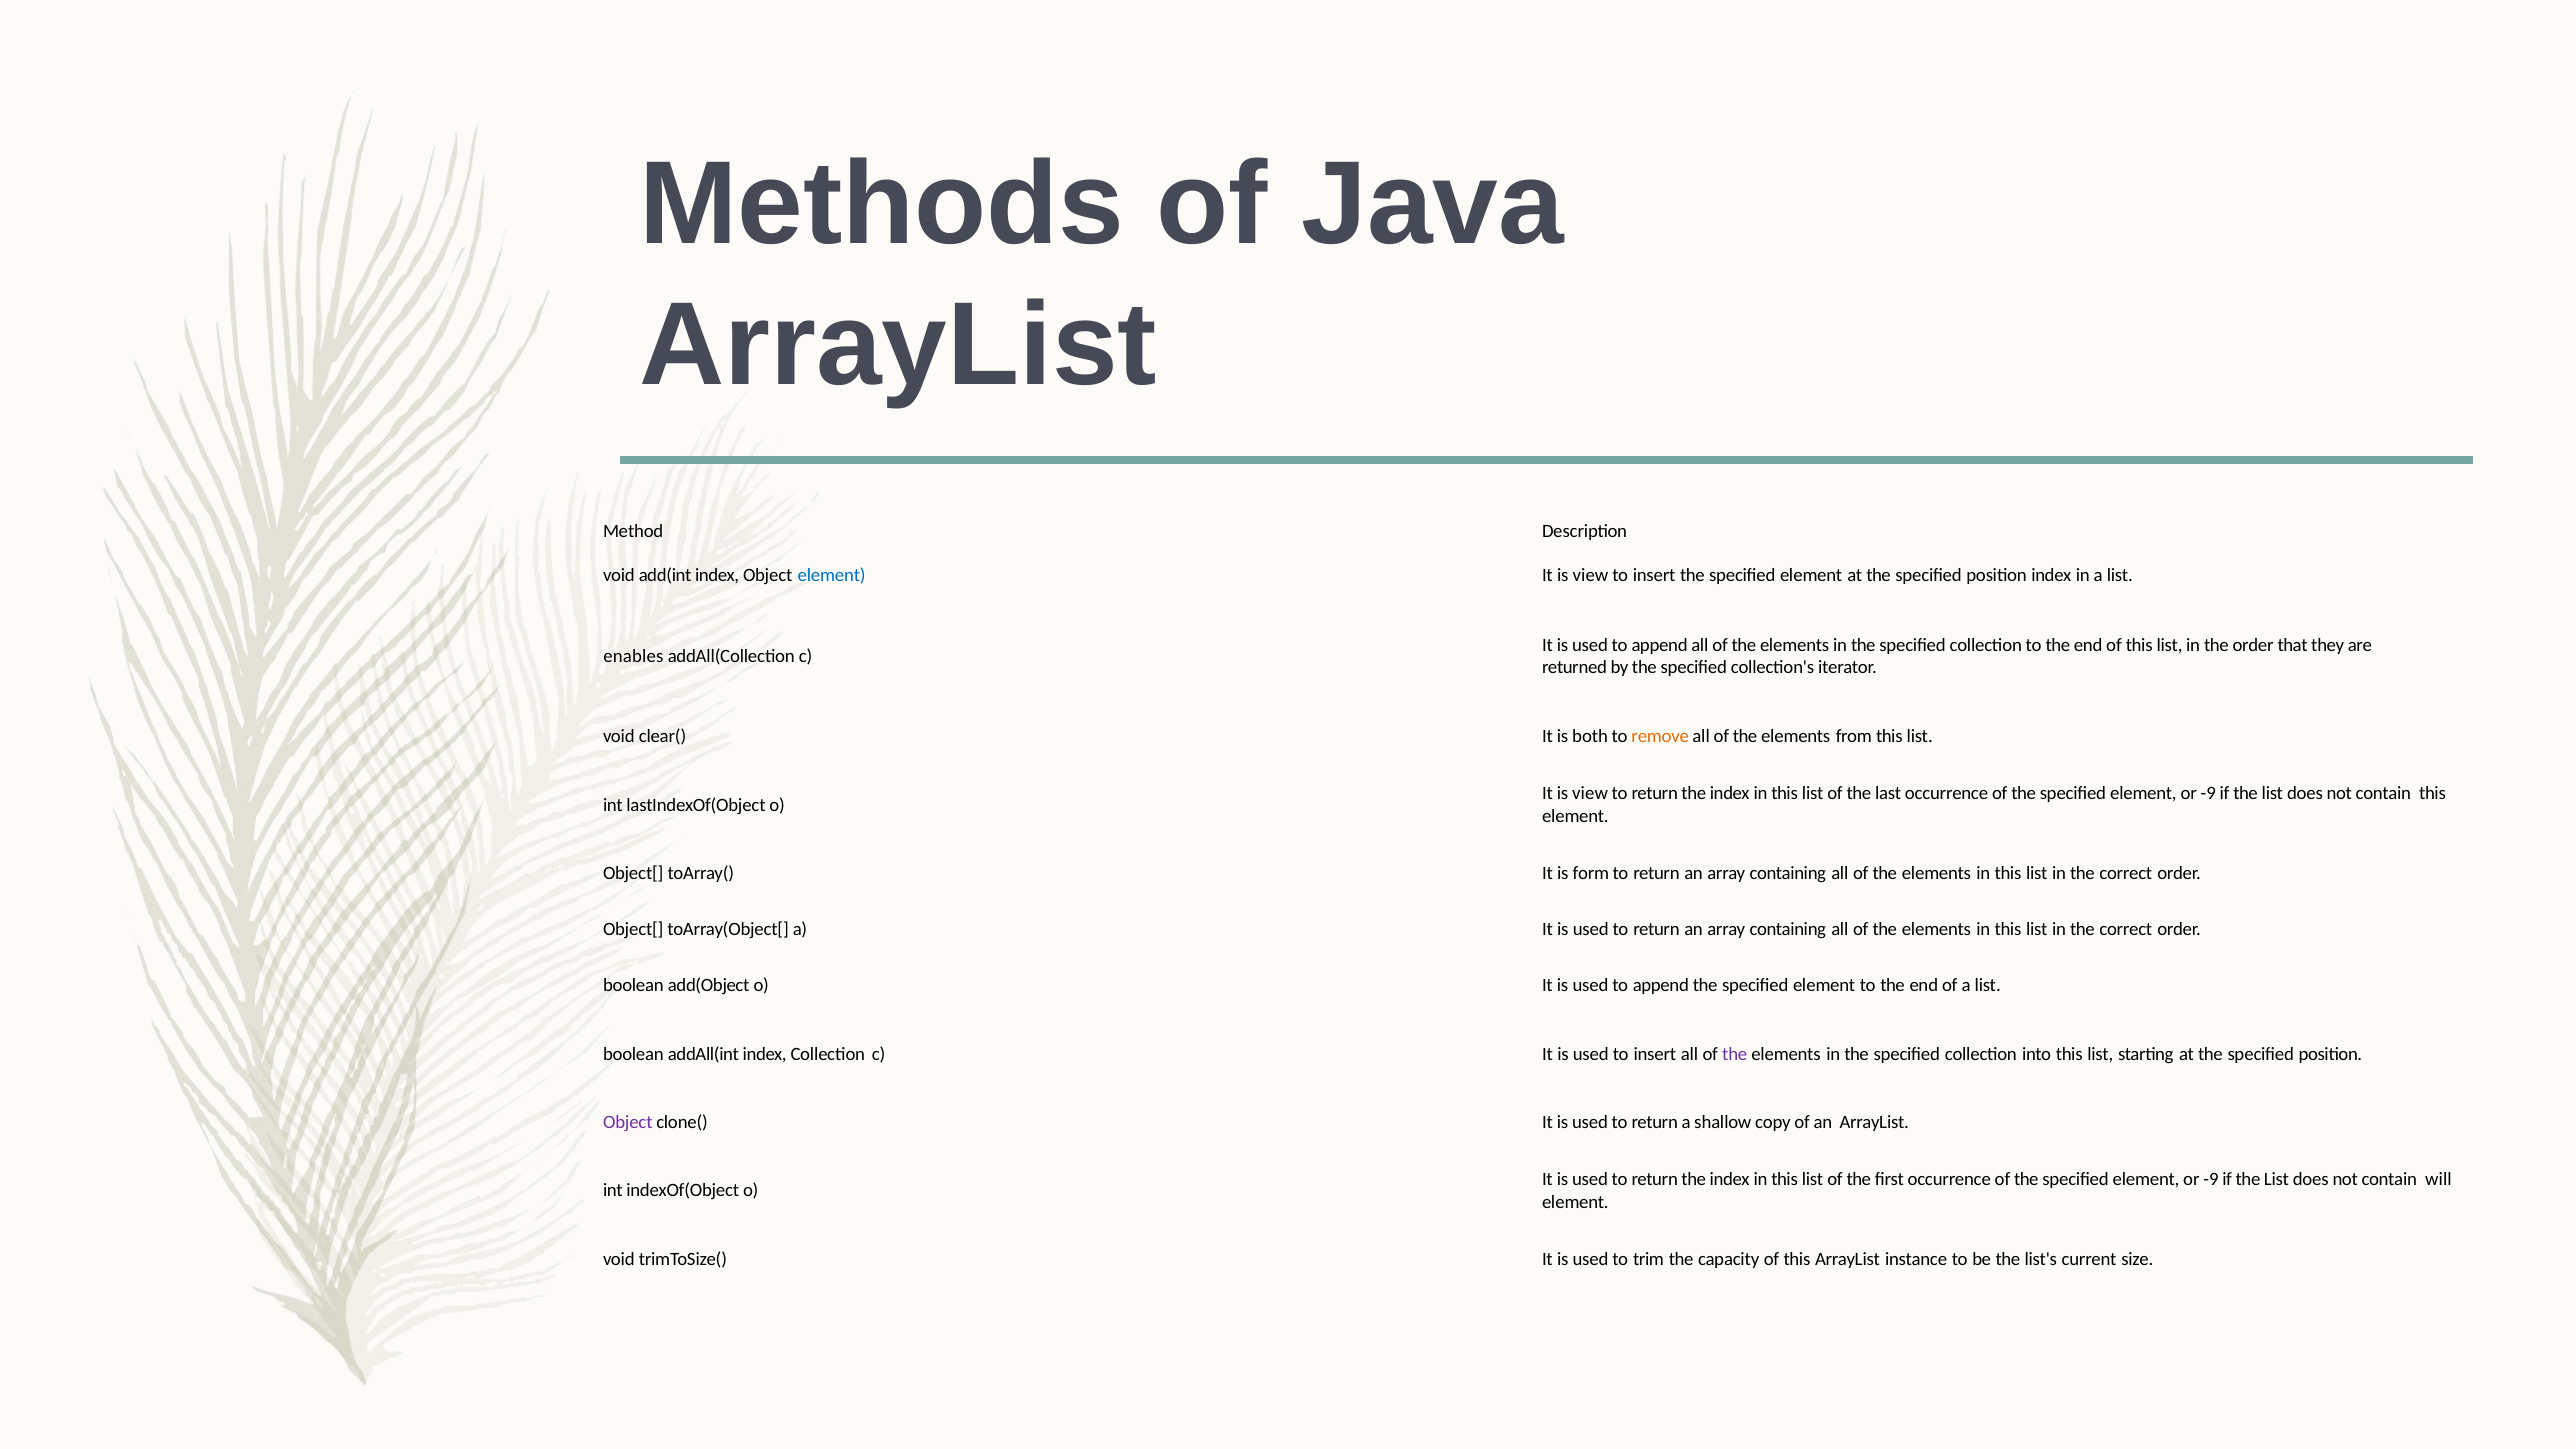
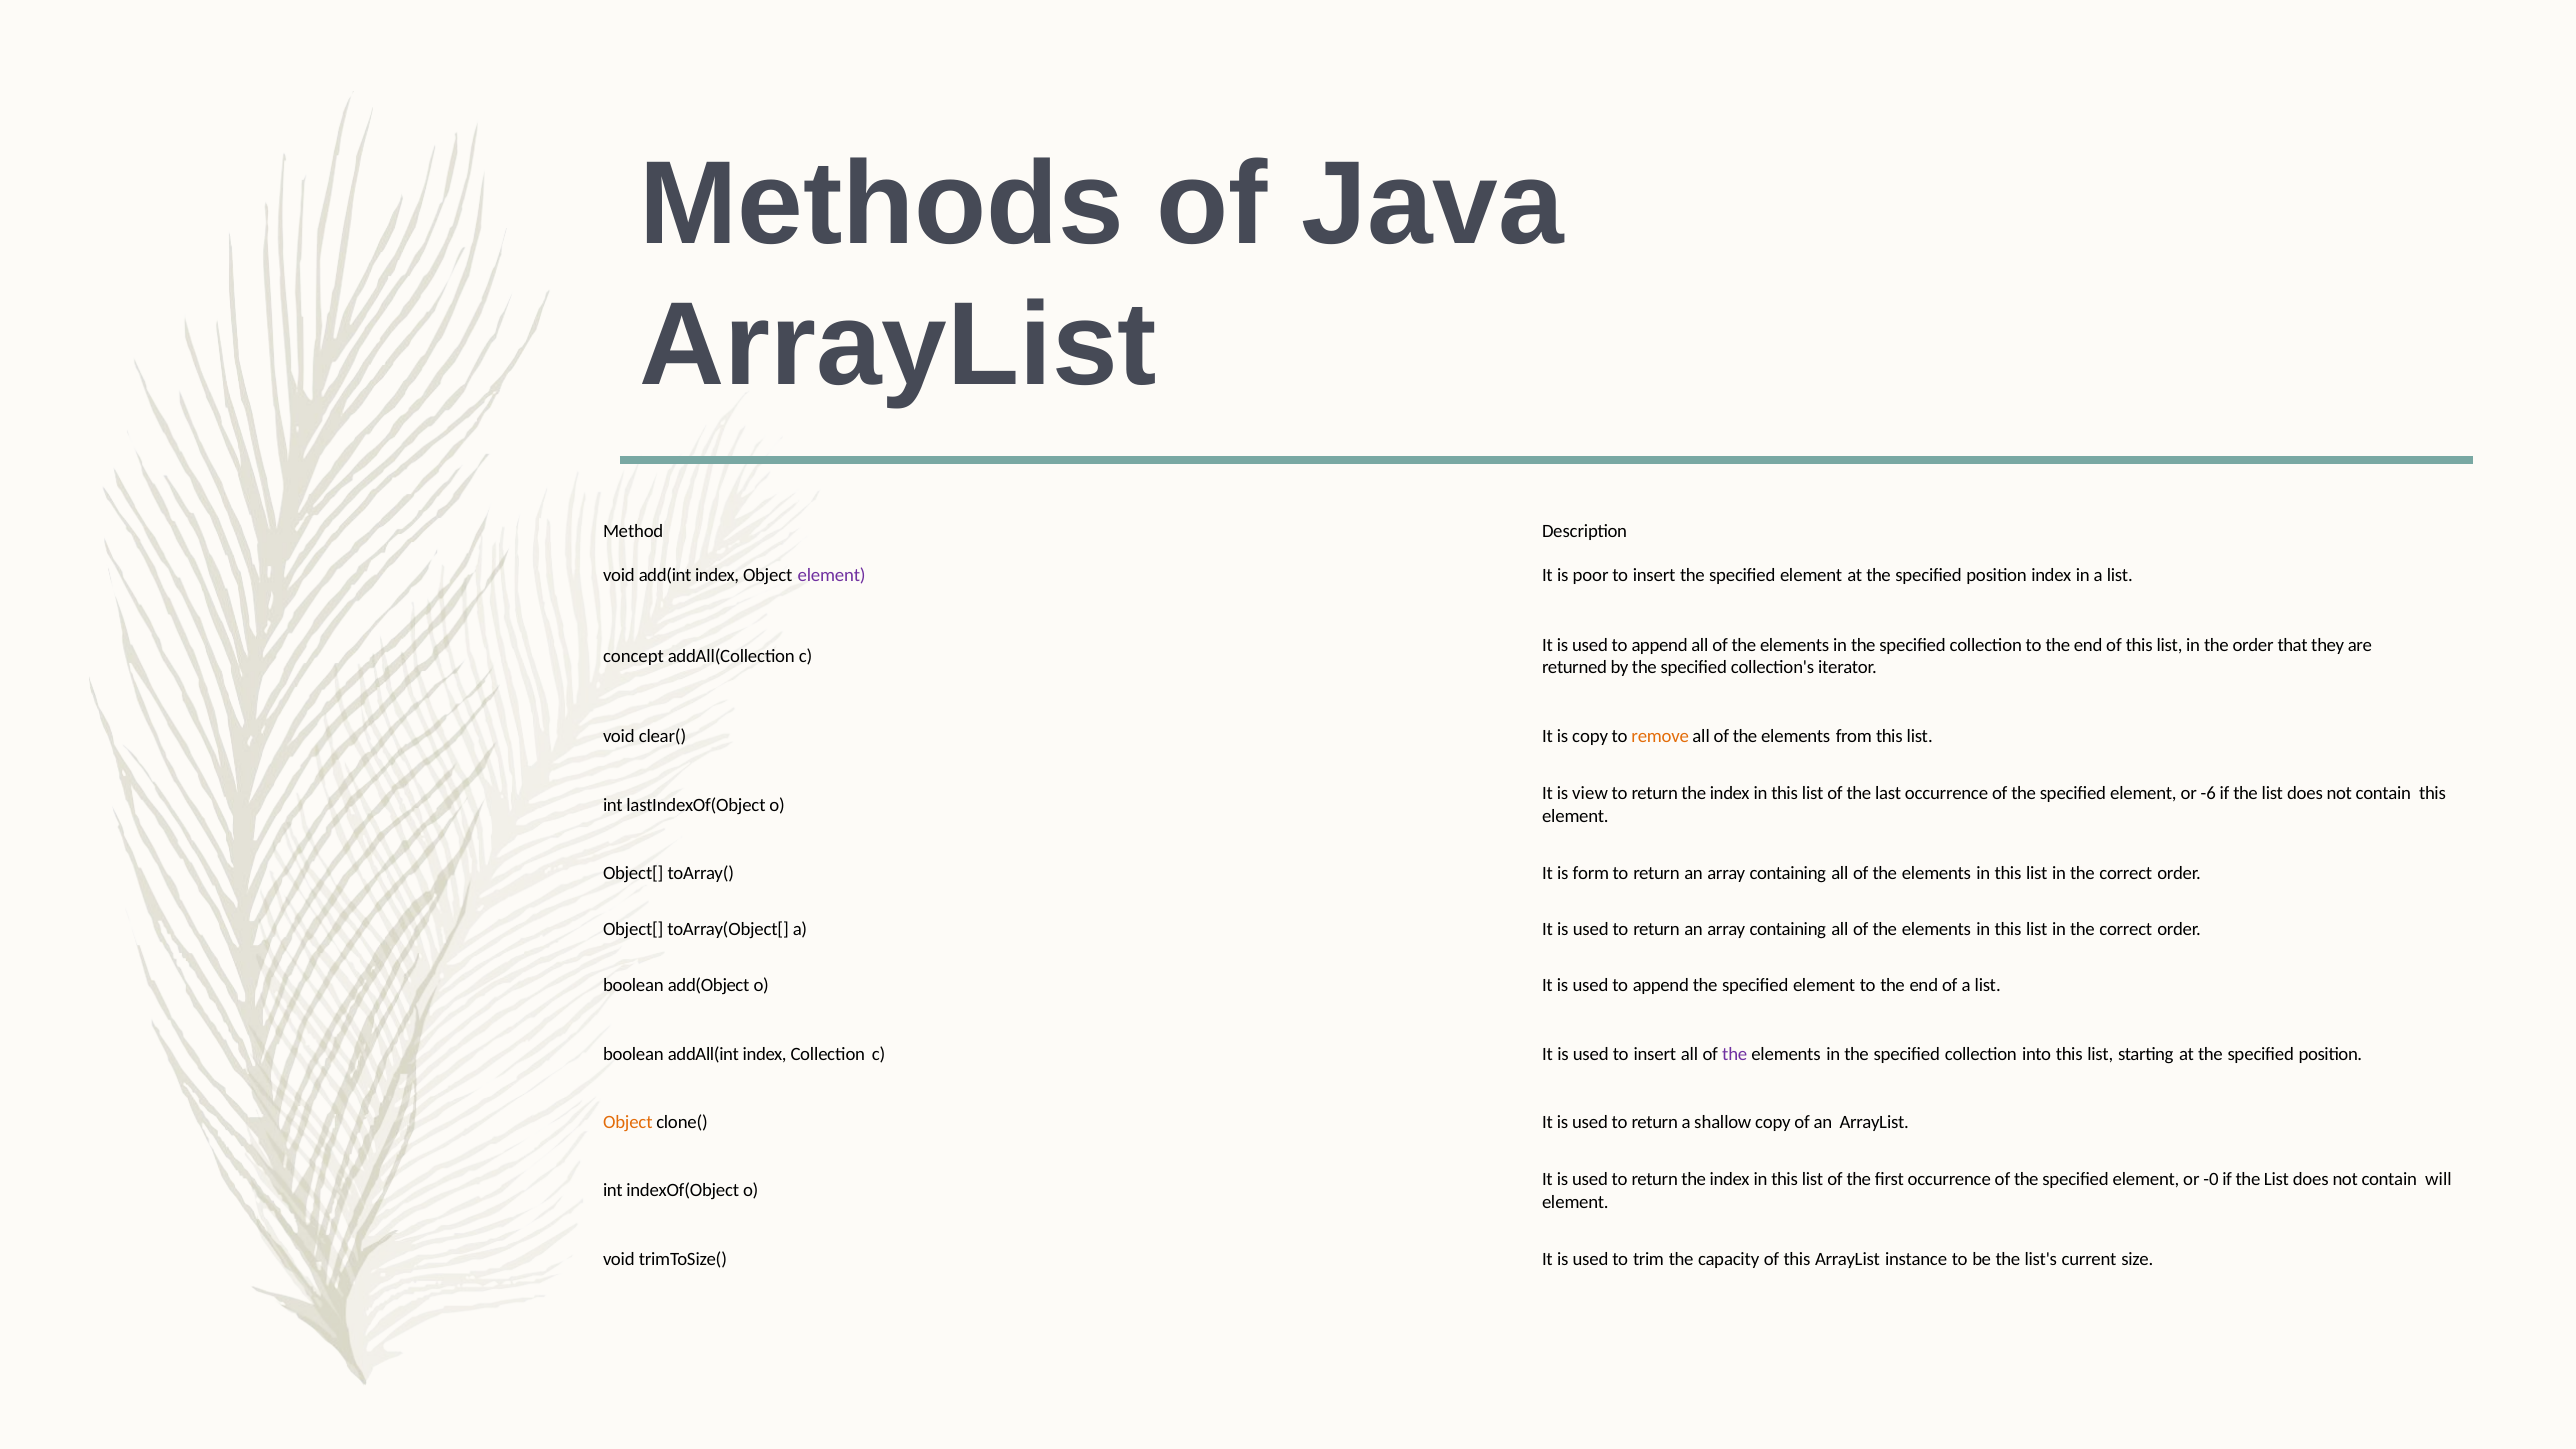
element colour: blue -> purple (832, 576)
view: view -> poor (1591, 576)
enables: enables -> concept (633, 656)
is both: both -> copy (1590, 737)
-9: -9 -> -6 (2208, 794)
Object colour: purple -> orange (628, 1122)
-9: -9 -> -0 (2211, 1179)
